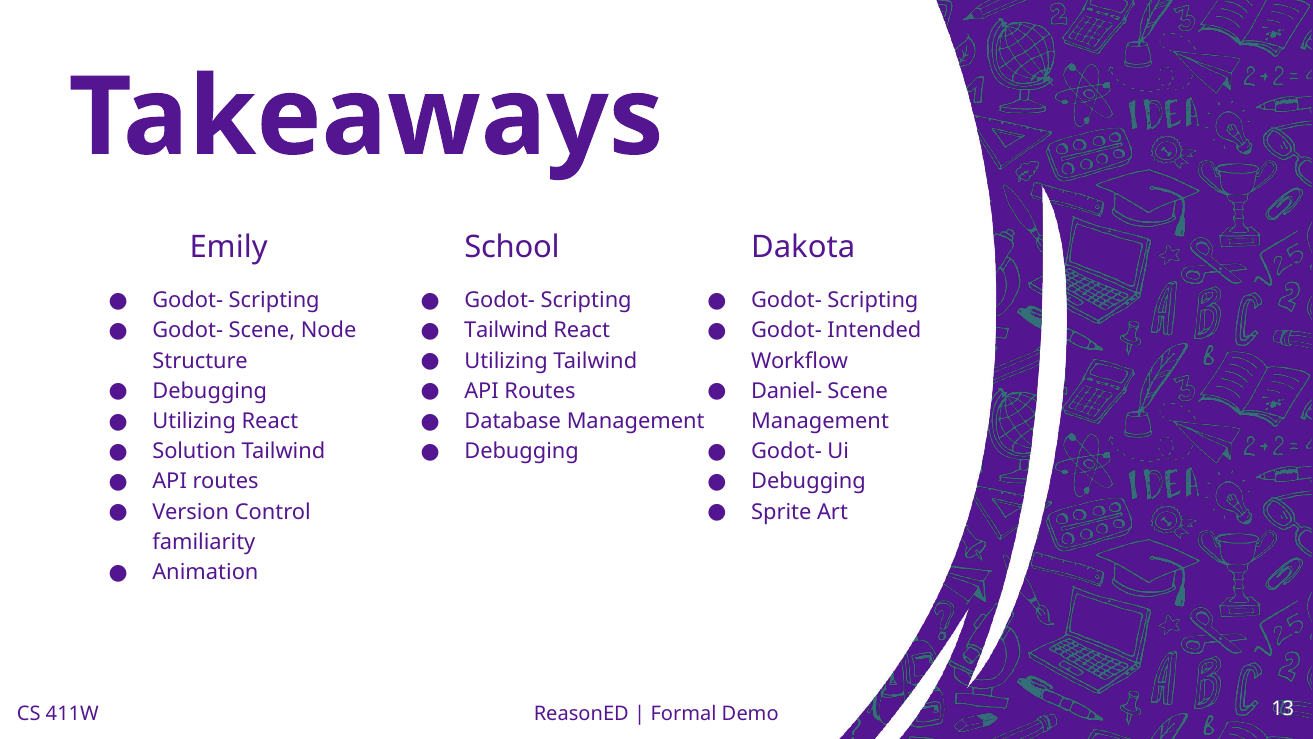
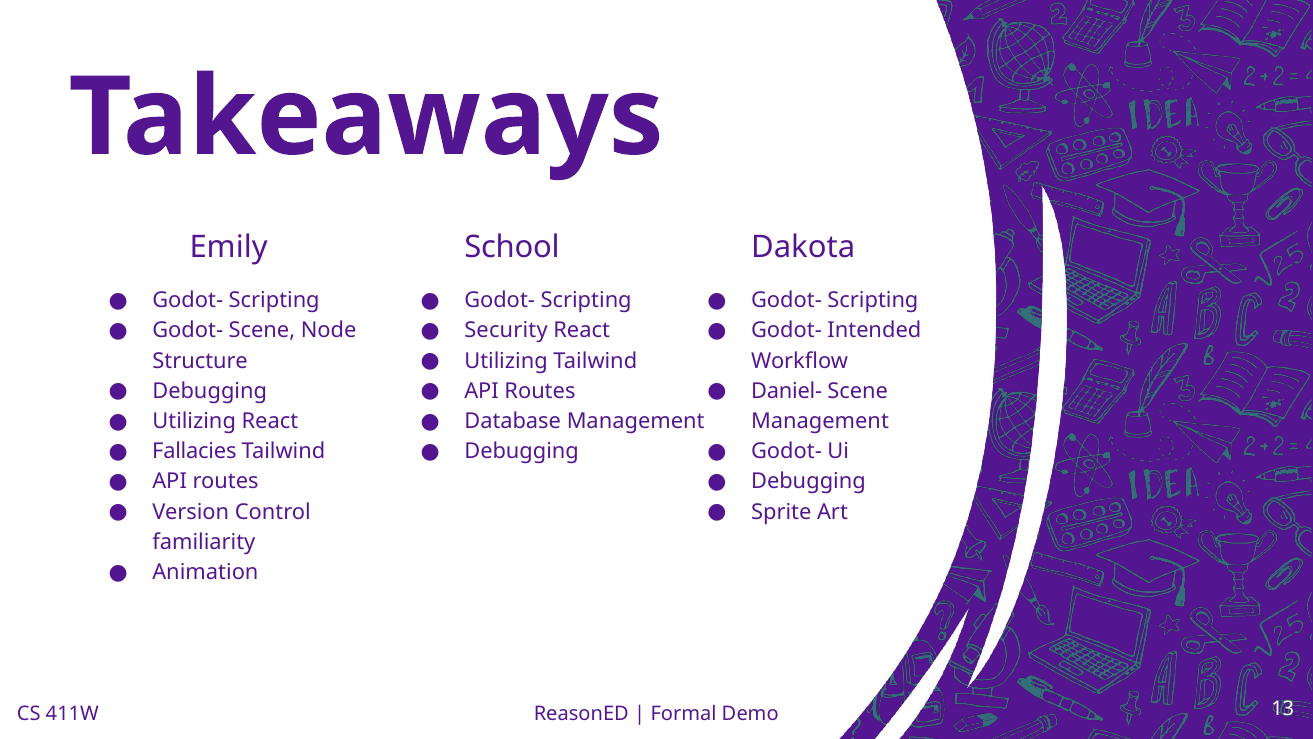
Tailwind: Tailwind -> Security (506, 330)
Solution: Solution -> Fallacies (194, 451)
